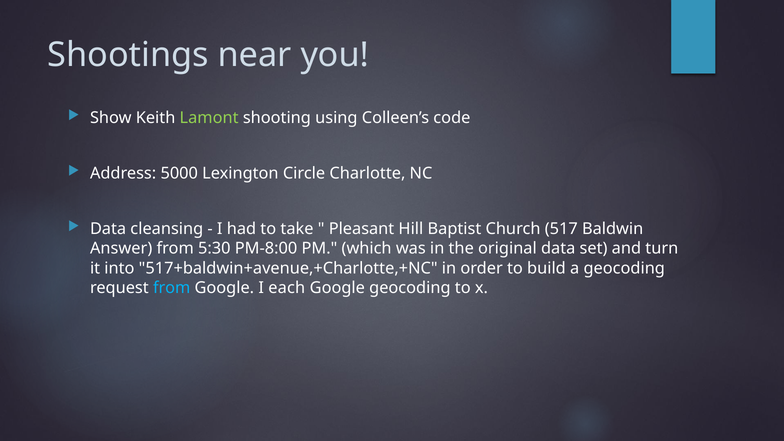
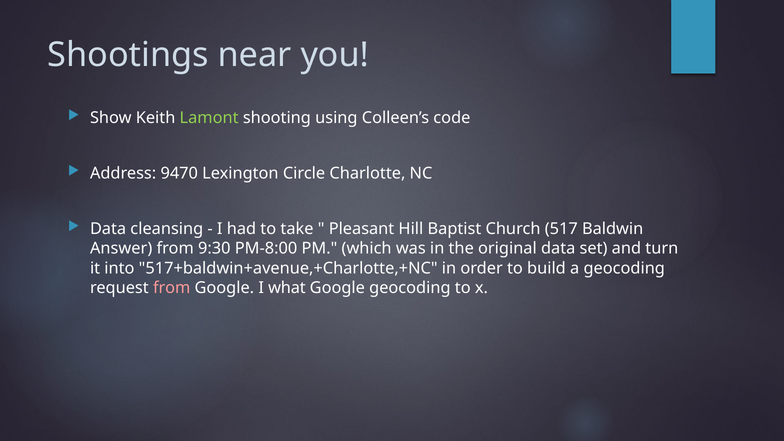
5000: 5000 -> 9470 (179, 173)
5:30: 5:30 -> 9:30 (214, 249)
from colour: light blue -> pink (172, 288)
each: each -> what (287, 288)
